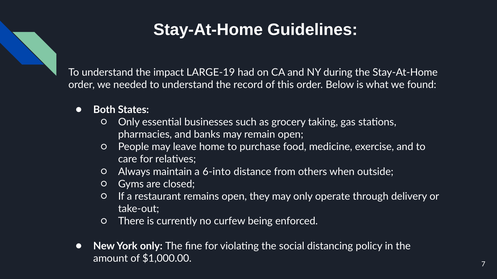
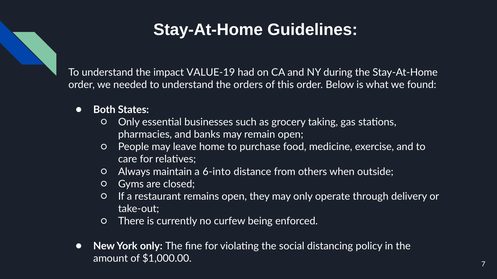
LARGE-19: LARGE-19 -> VALUE-19 (211, 73)
record: record -> orders (248, 85)
